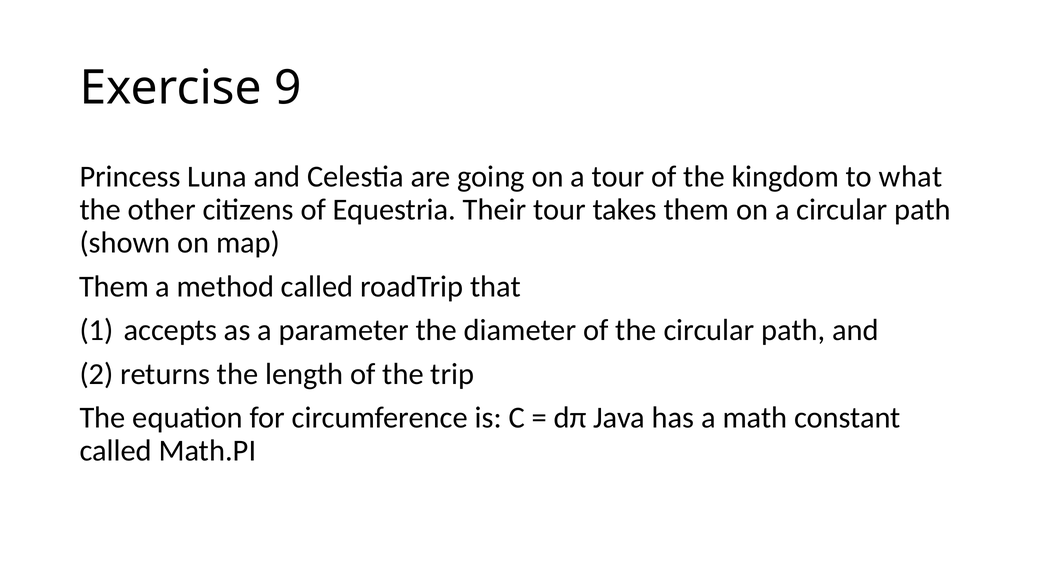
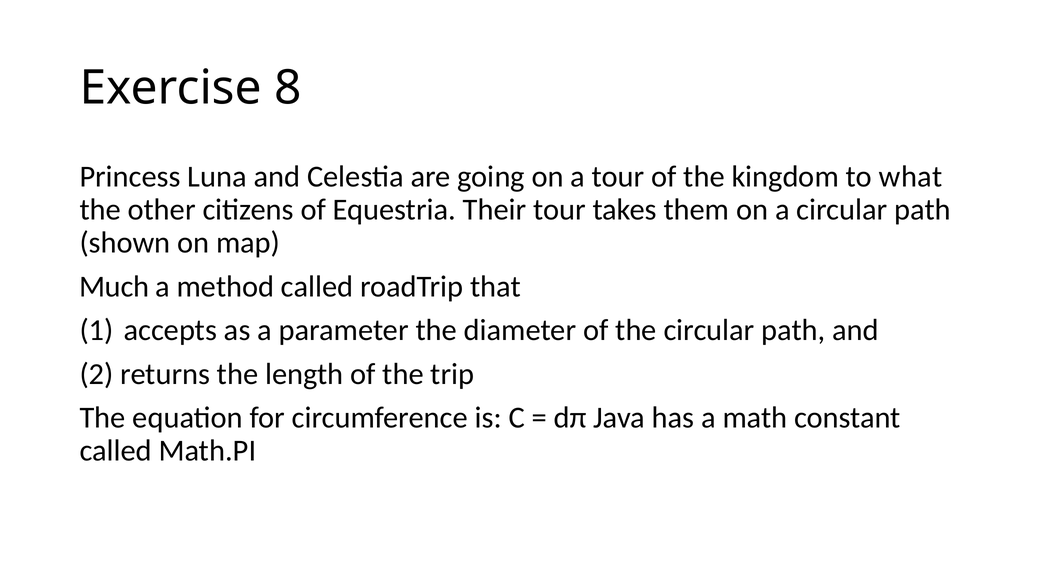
9: 9 -> 8 (288, 88)
Them: Them -> Much (114, 286)
